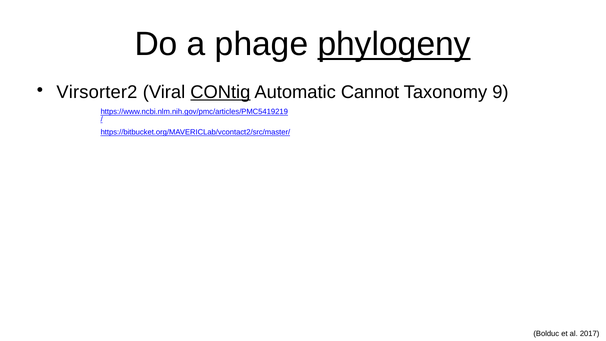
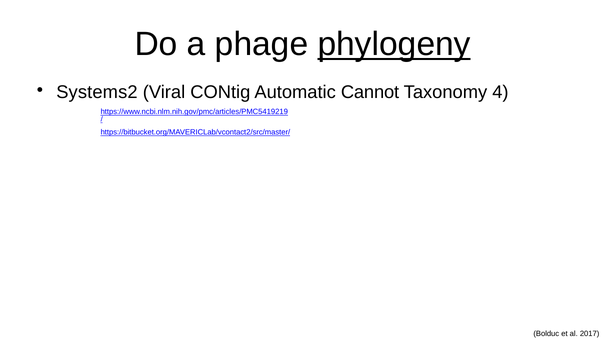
Virsorter2: Virsorter2 -> Systems2 (97, 92)
CONtig underline: present -> none (220, 92)
9: 9 -> 4 (500, 92)
